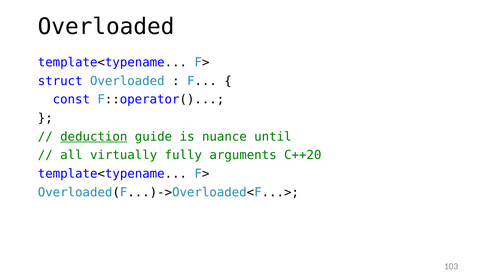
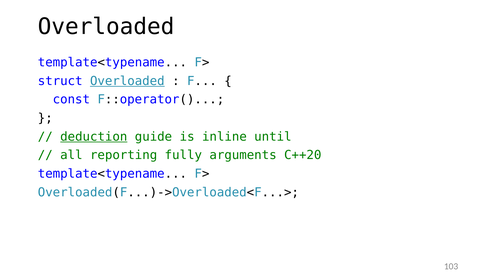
Overloaded underline: none -> present (127, 81)
nuance: nuance -> inline (224, 137)
virtually: virtually -> reporting (124, 155)
